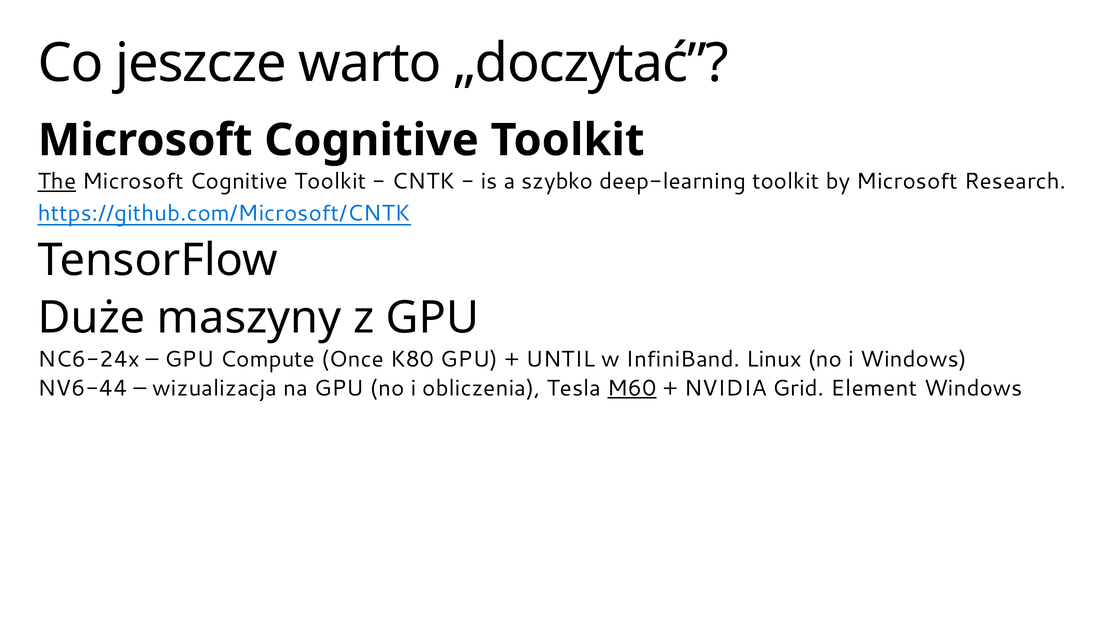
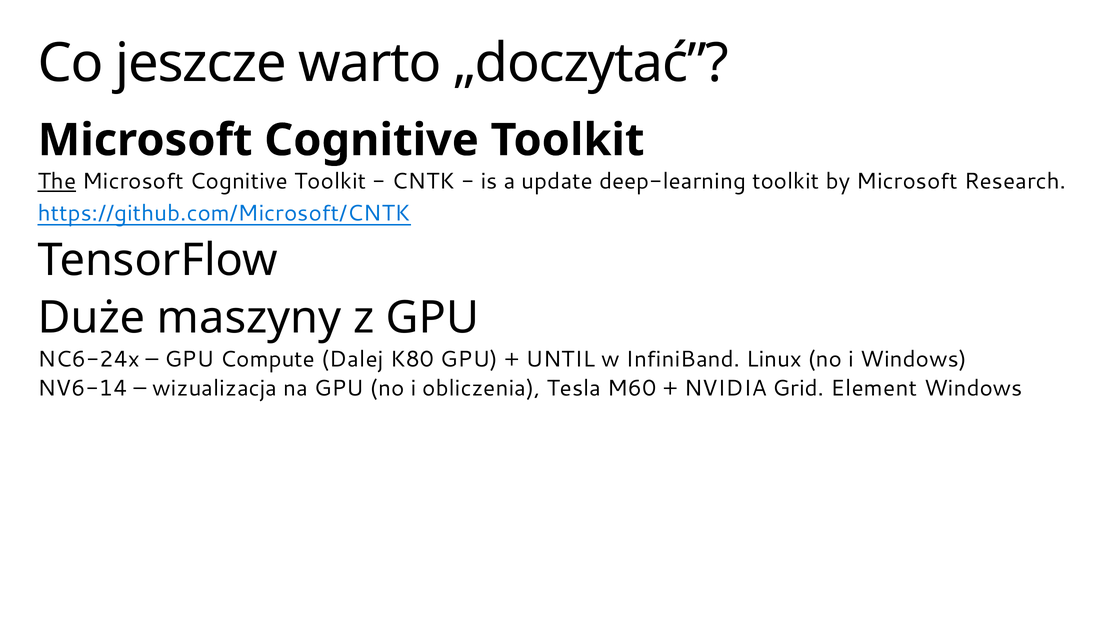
szybko: szybko -> update (557, 182)
Once: Once -> Dalej (352, 359)
NV6-44: NV6-44 -> NV6-14 (83, 388)
M60 underline: present -> none (632, 388)
